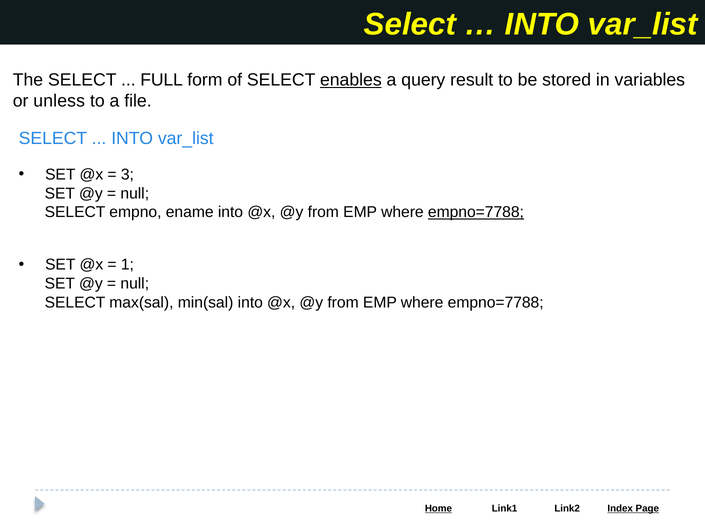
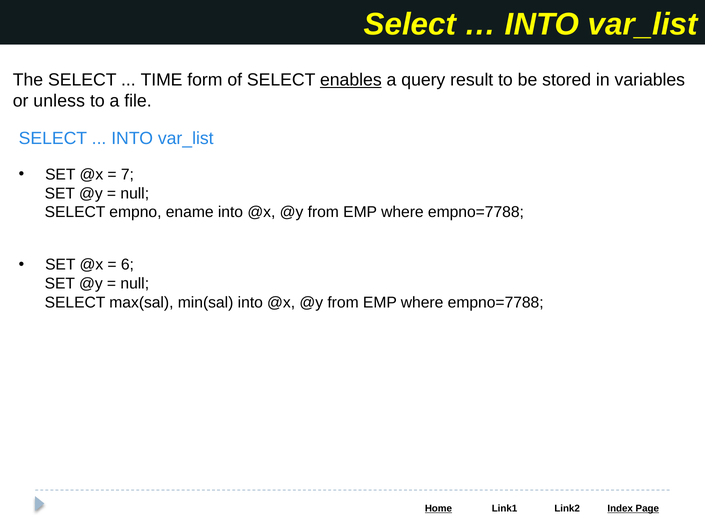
FULL: FULL -> TIME (162, 80)
3: 3 -> 7 (127, 174)
empno=7788 underline: present -> none (476, 212)
1: 1 -> 6 (127, 265)
